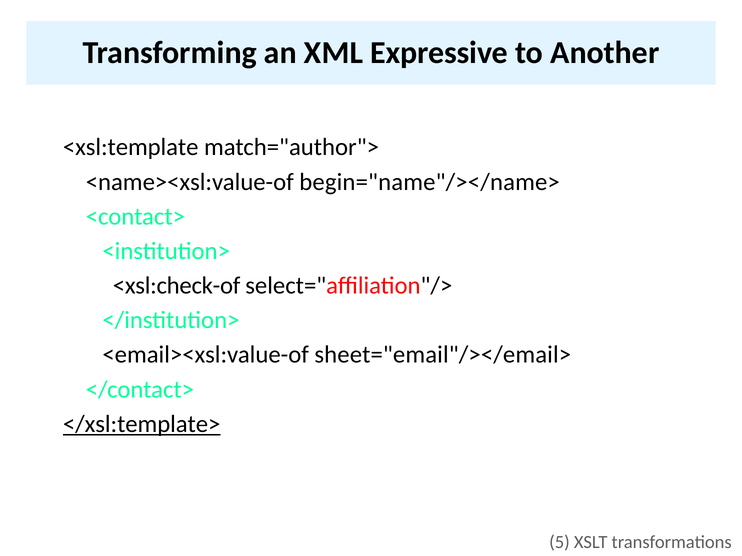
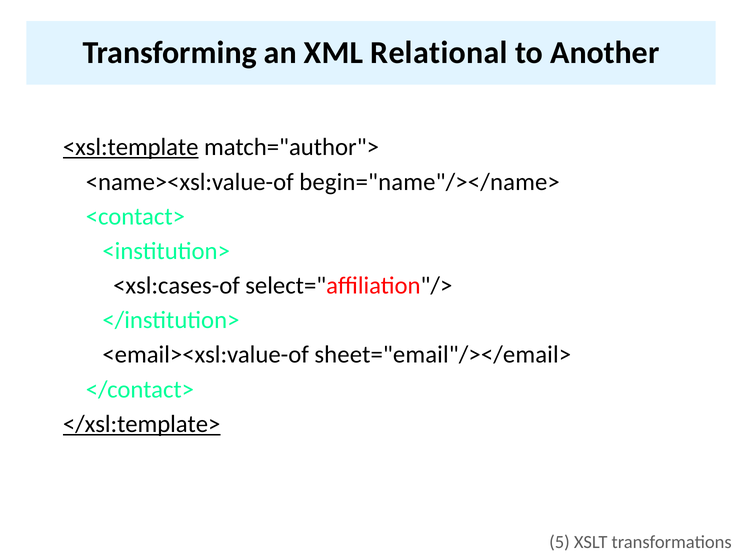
Expressive: Expressive -> Relational (439, 53)
<xsl:template underline: none -> present (131, 147)
<xsl:check-of: <xsl:check-of -> <xsl:cases-of (176, 286)
